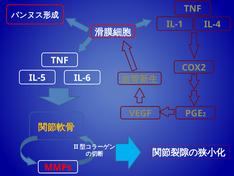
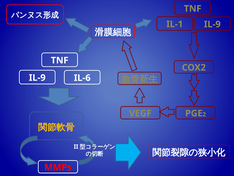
IL-1 IL-4: IL-4 -> IL-9 (212, 24)
IL-5: IL-5 -> IL-9 (37, 78)
